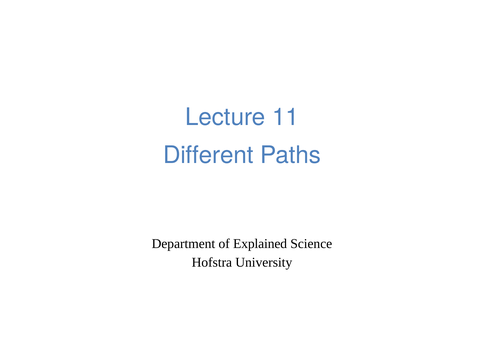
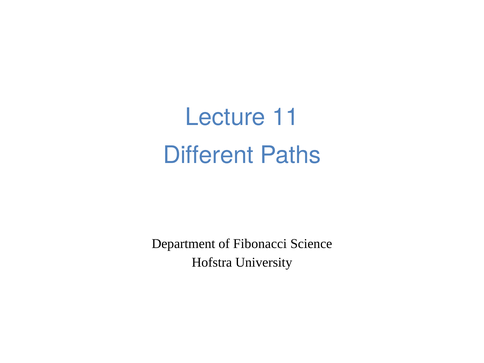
Explained: Explained -> Fibonacci (260, 244)
